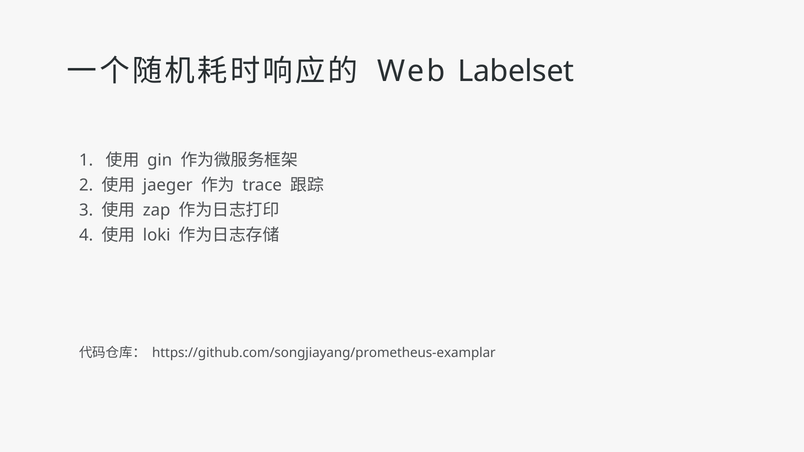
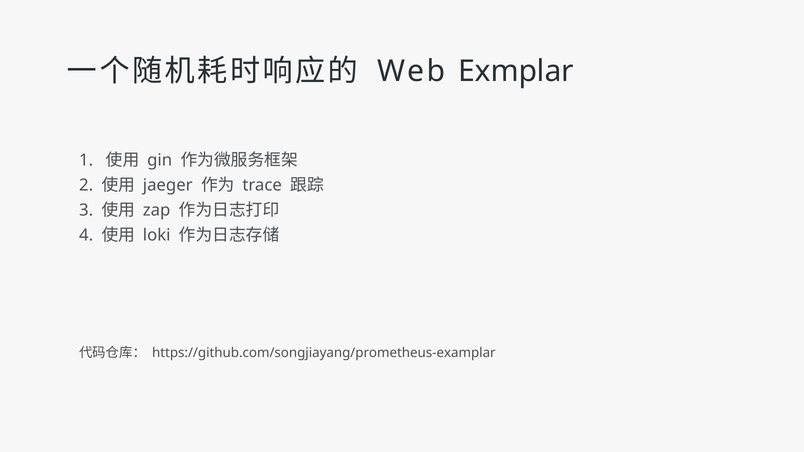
Labelset: Labelset -> Exmplar (516, 71)
